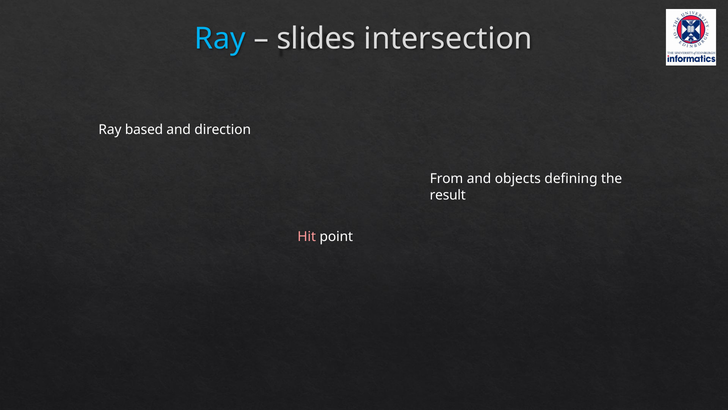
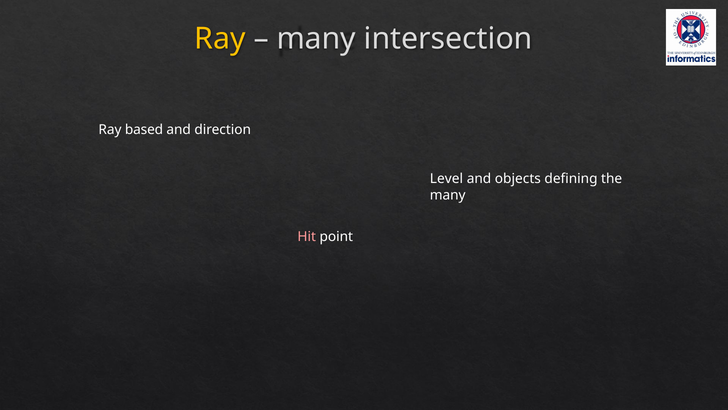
Ray colour: light blue -> yellow (220, 39)
slides: slides -> many (316, 39)
From: From -> Level (446, 179)
result: result -> many (448, 195)
